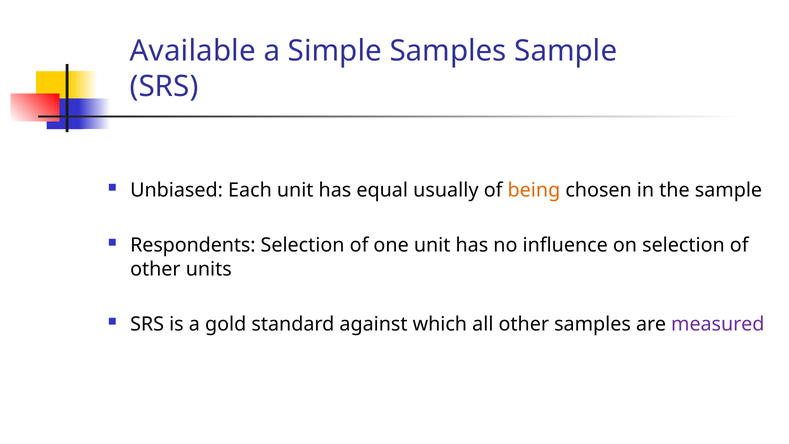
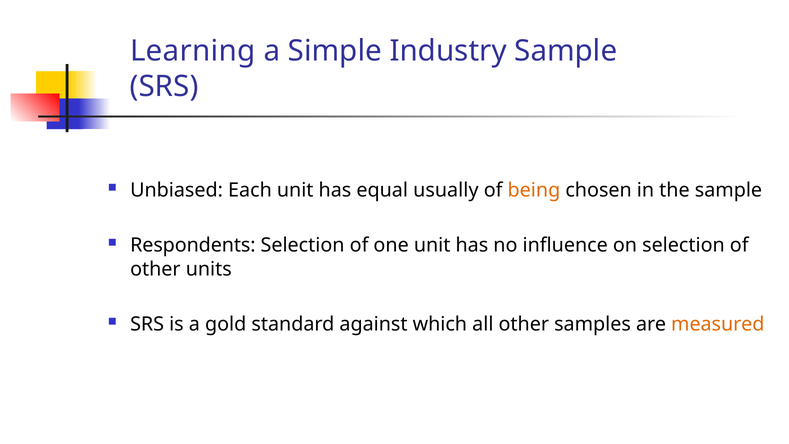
Available: Available -> Learning (193, 51)
Simple Samples: Samples -> Industry (448, 51)
measured colour: purple -> orange (718, 324)
